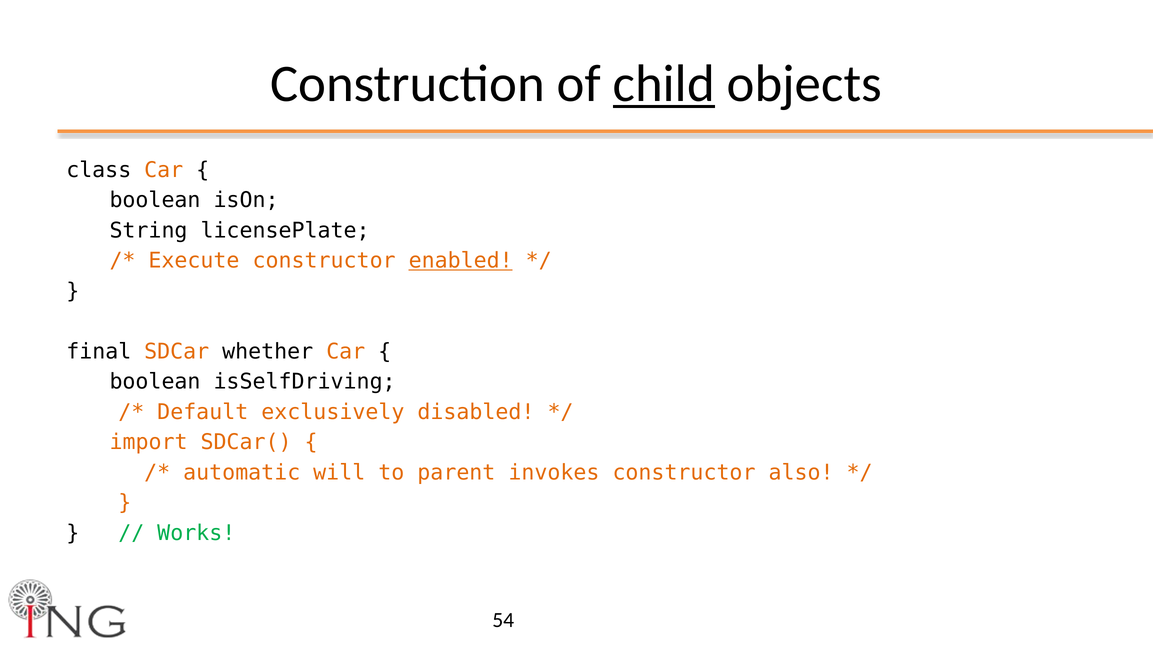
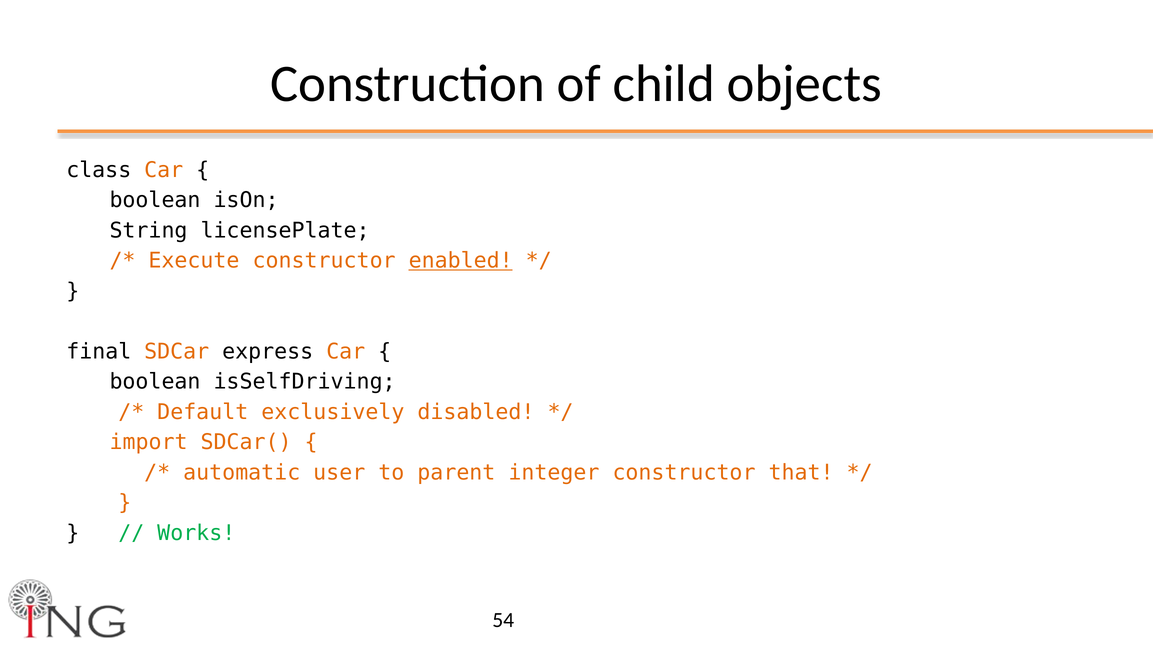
child underline: present -> none (664, 84)
whether: whether -> express (268, 352)
will: will -> user (339, 473)
invokes: invokes -> integer (554, 473)
also: also -> that (801, 473)
